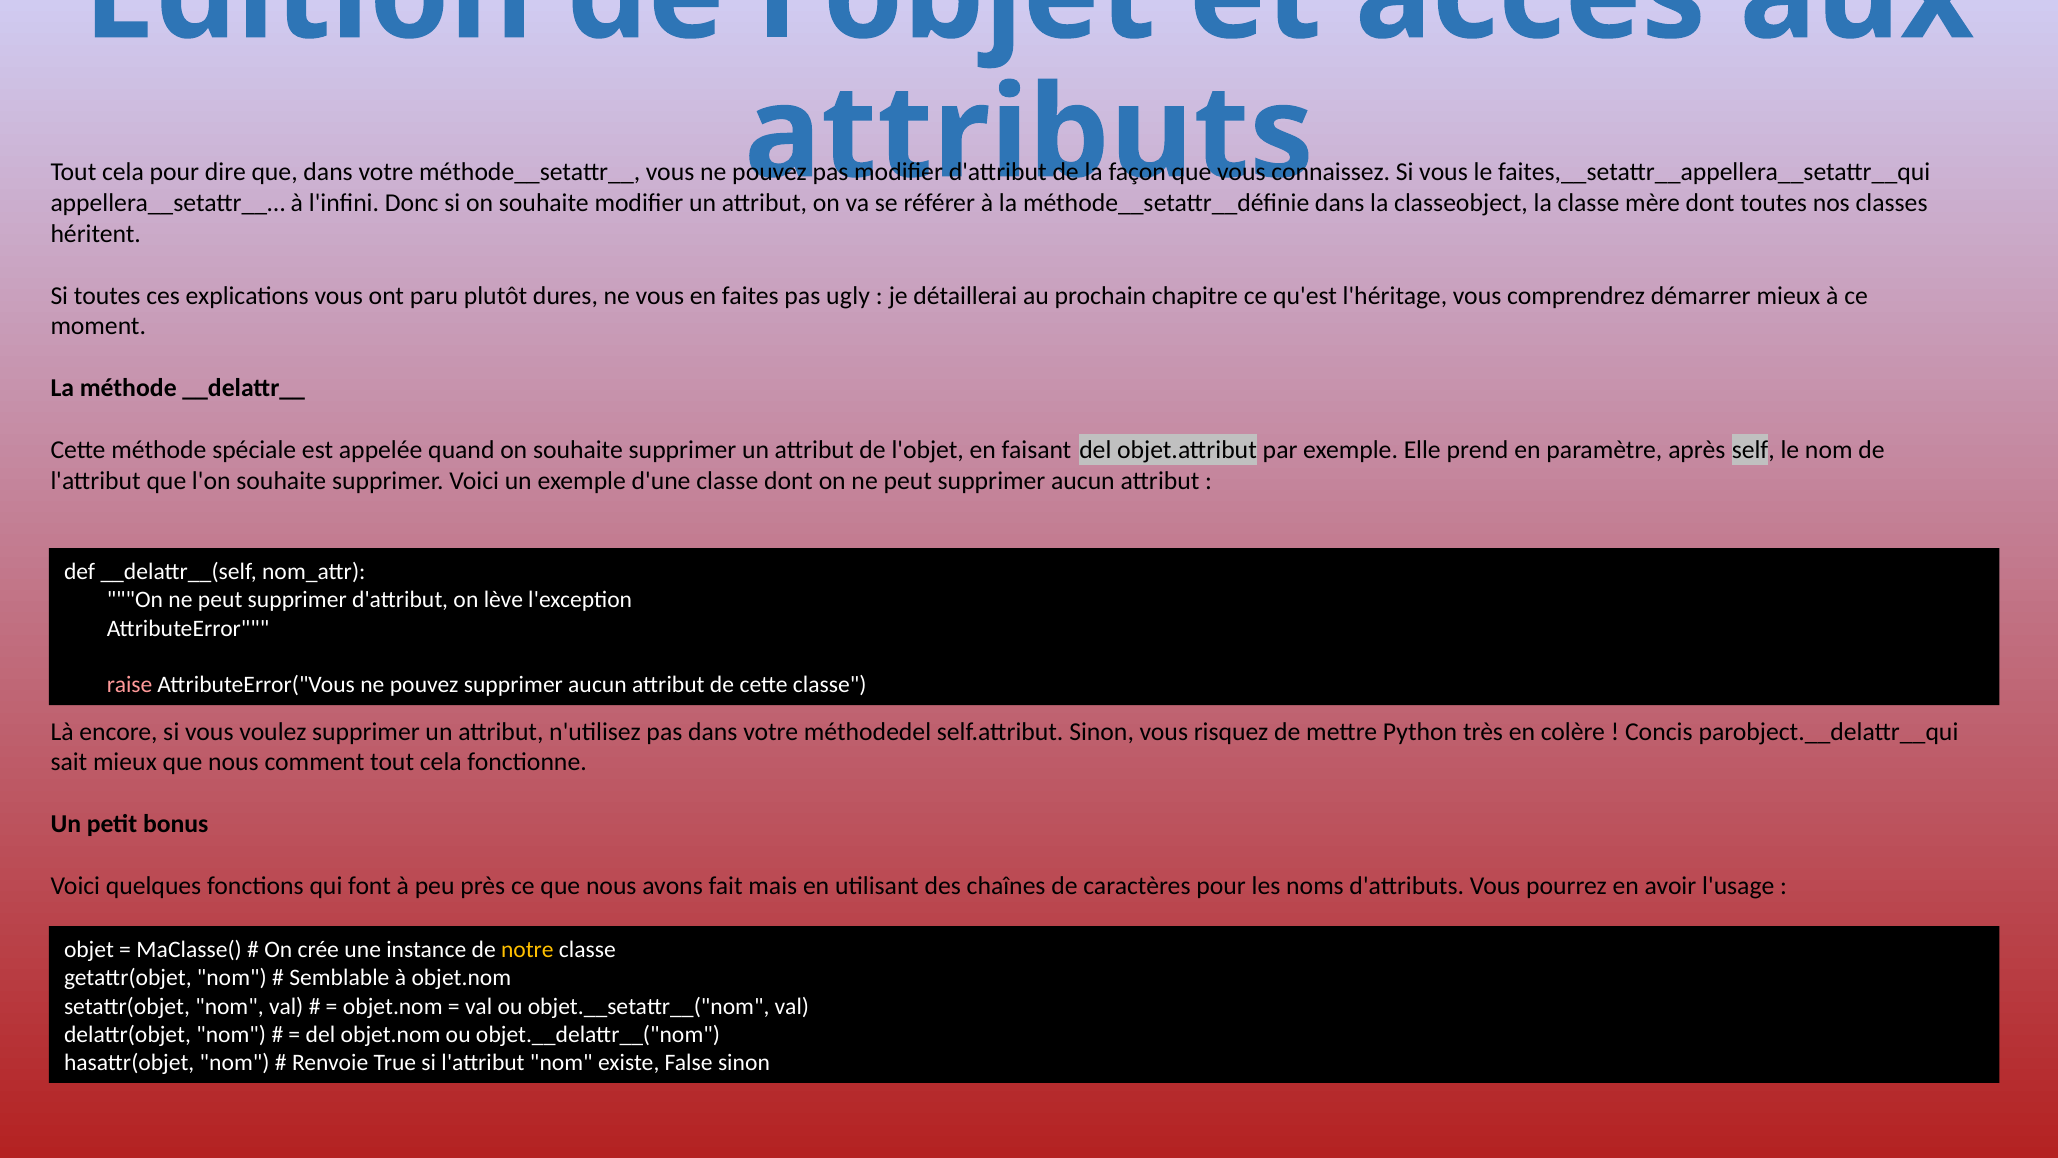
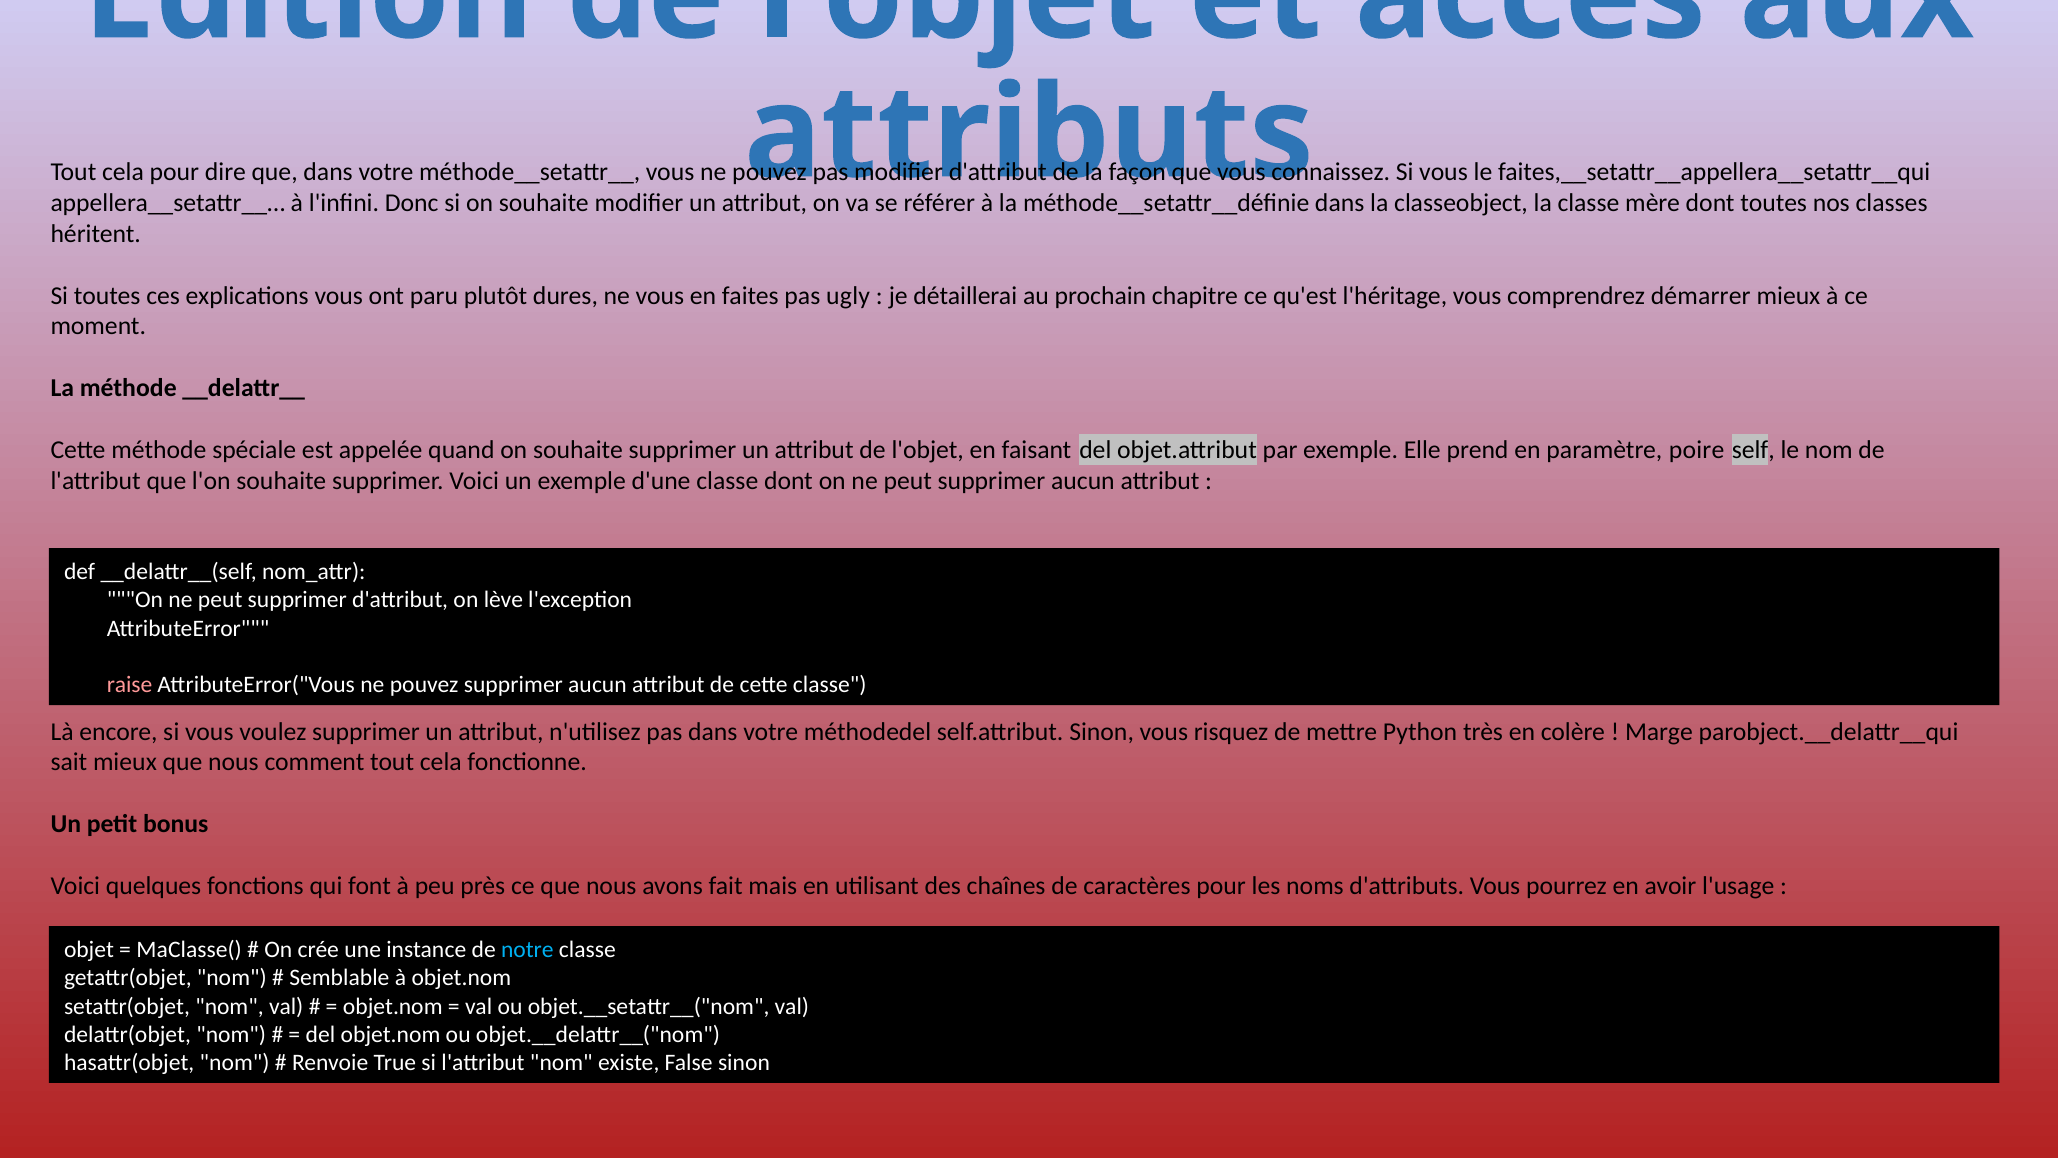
après: après -> poire (1697, 450)
Concis: Concis -> Marge (1659, 731)
notre colour: yellow -> light blue (527, 949)
